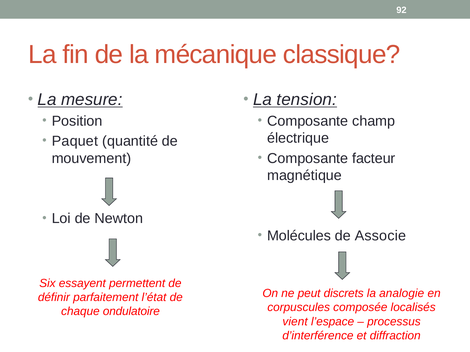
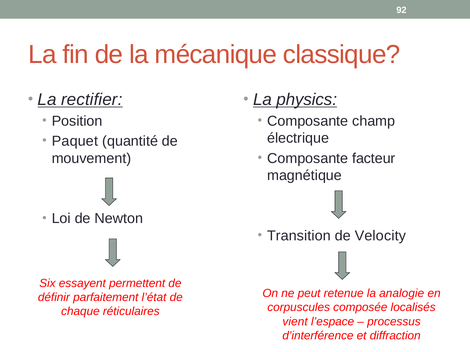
mesure: mesure -> rectifier (92, 100)
tension: tension -> physics (307, 100)
Molécules: Molécules -> Transition (299, 236)
Associe: Associe -> Velocity (380, 236)
discrets: discrets -> retenue (344, 294)
ondulatoire: ondulatoire -> réticulaires (131, 312)
